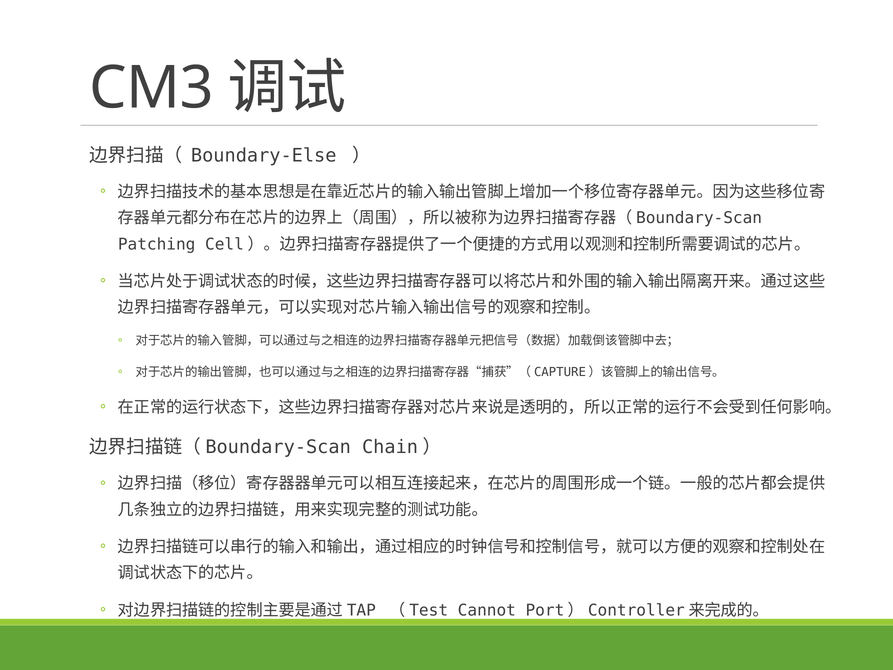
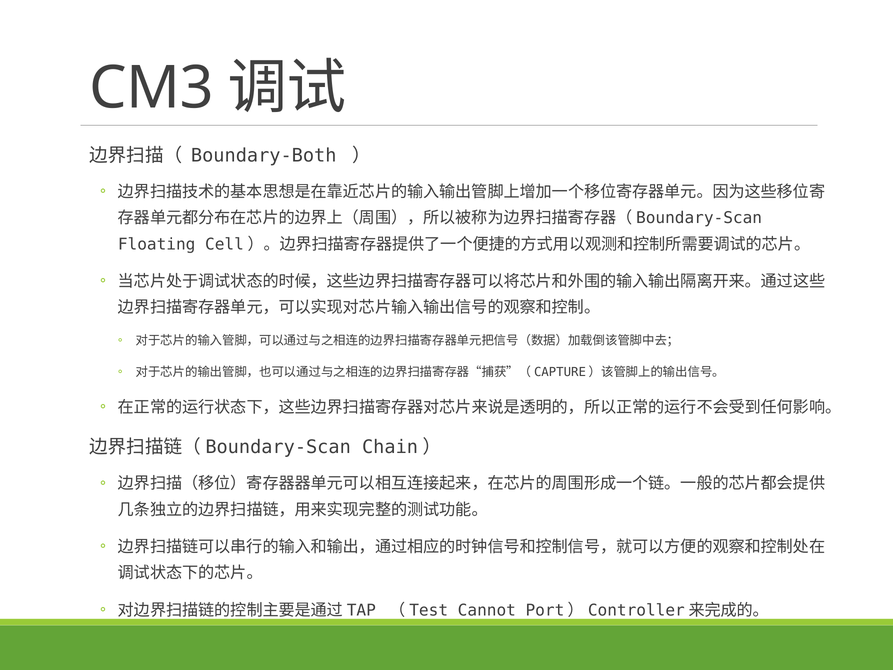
Boundary-Else: Boundary-Else -> Boundary-Both (264, 156)
Patching: Patching -> Floating (157, 244)
